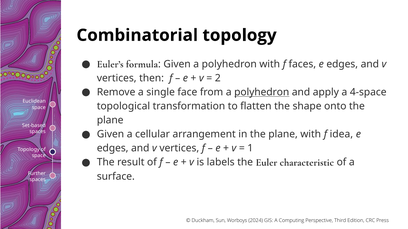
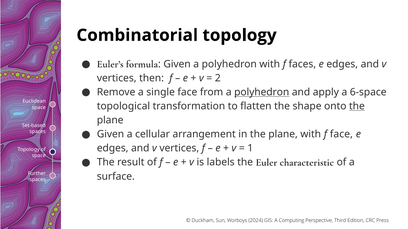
4-space: 4-space -> 6-space (368, 92)
the underline: none -> present (357, 106)
f idea: idea -> face (341, 135)
